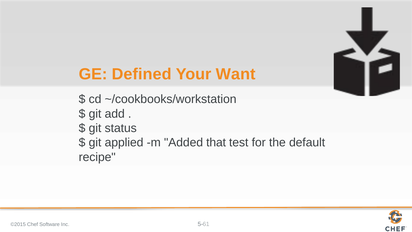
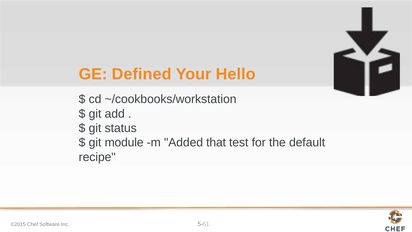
Want: Want -> Hello (236, 74)
applied: applied -> module (124, 143)
